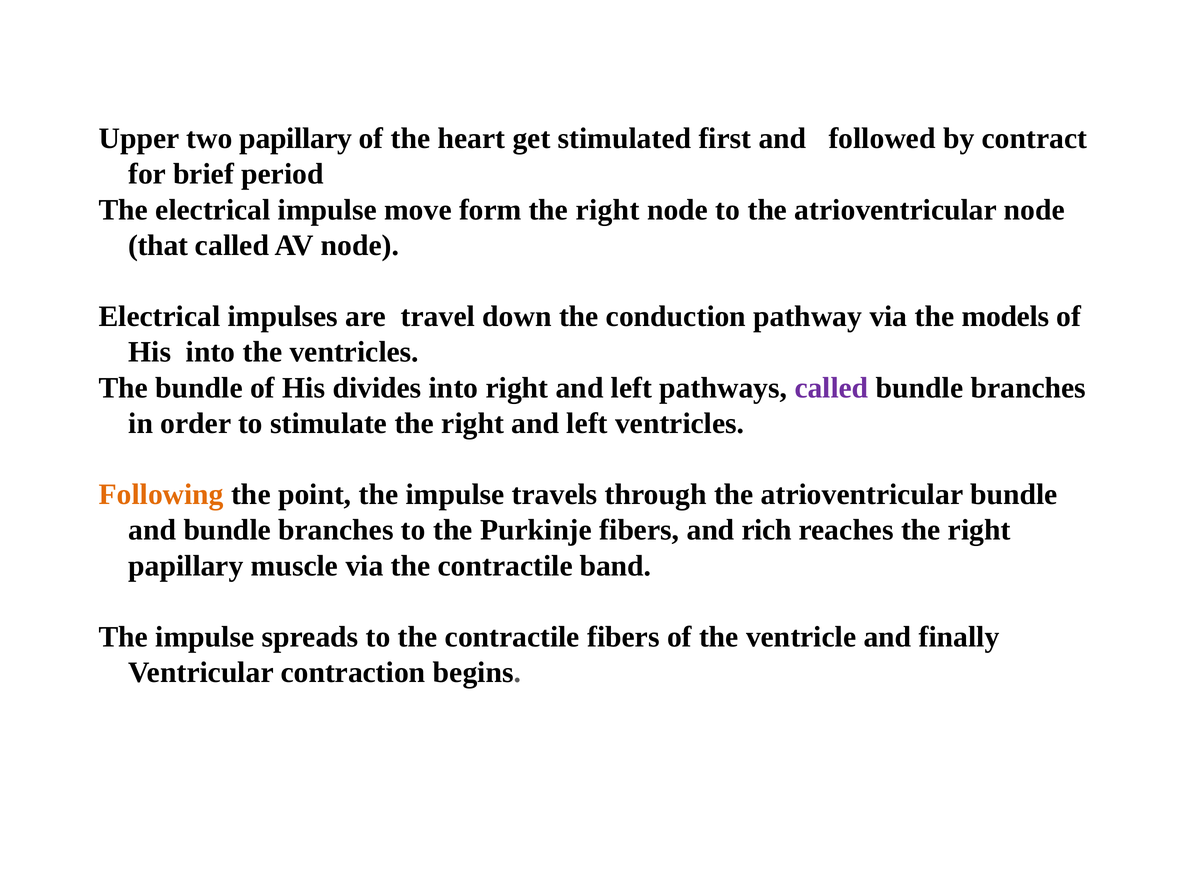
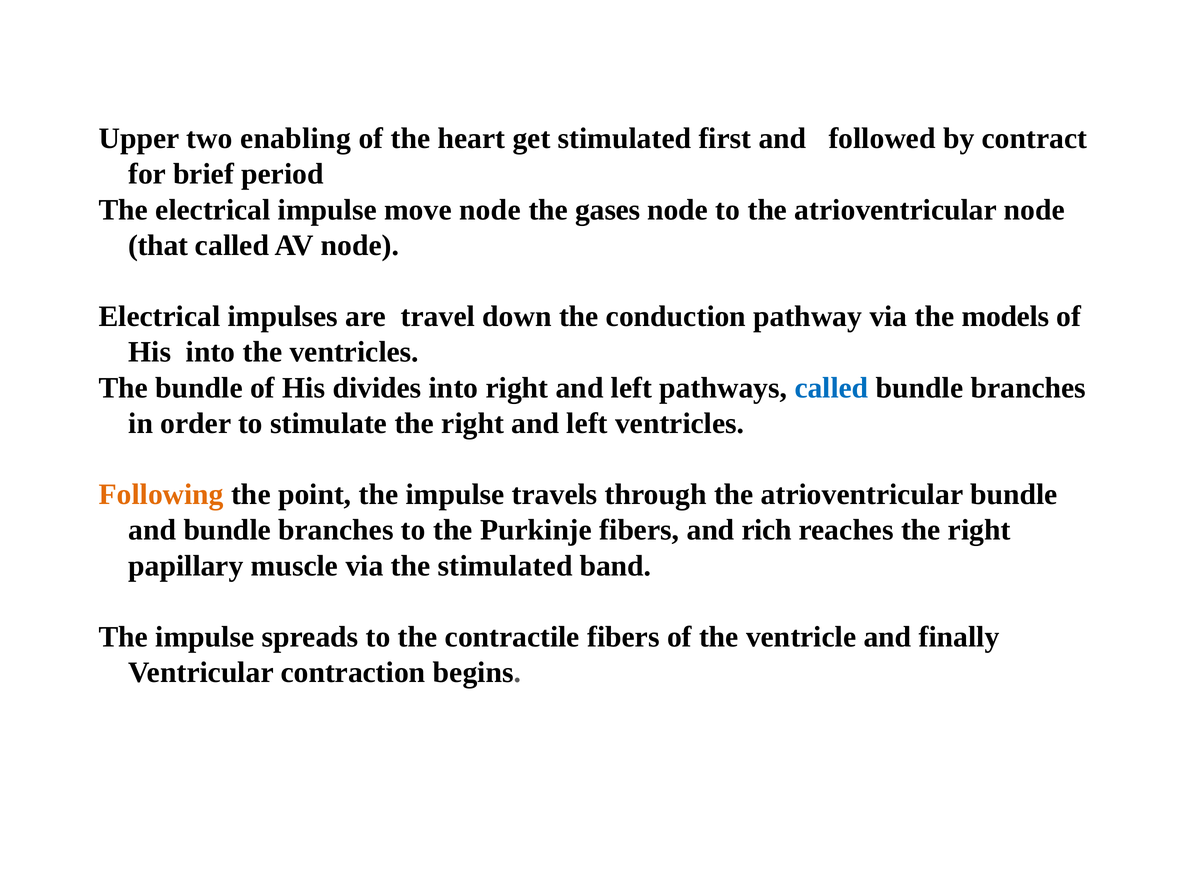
two papillary: papillary -> enabling (296, 139)
move form: form -> node (490, 210)
right: right -> gases (608, 210)
called colour: purple -> blue (831, 388)
via the contractile: contractile -> stimulated (505, 566)
